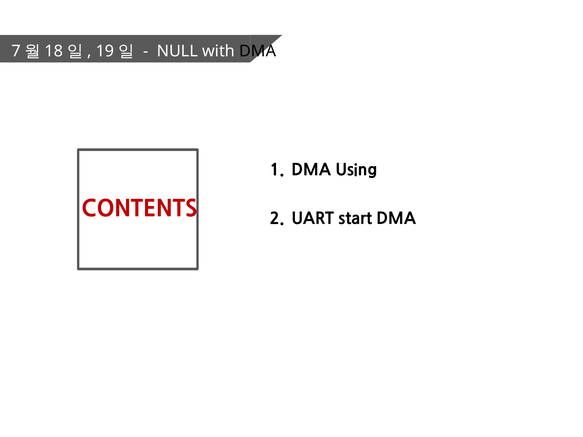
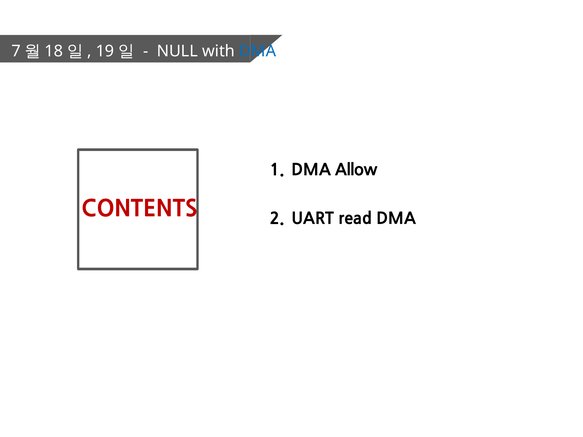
DMA colour: black -> blue (258, 51)
Using: Using -> Allow (356, 170)
start: start -> read (355, 219)
